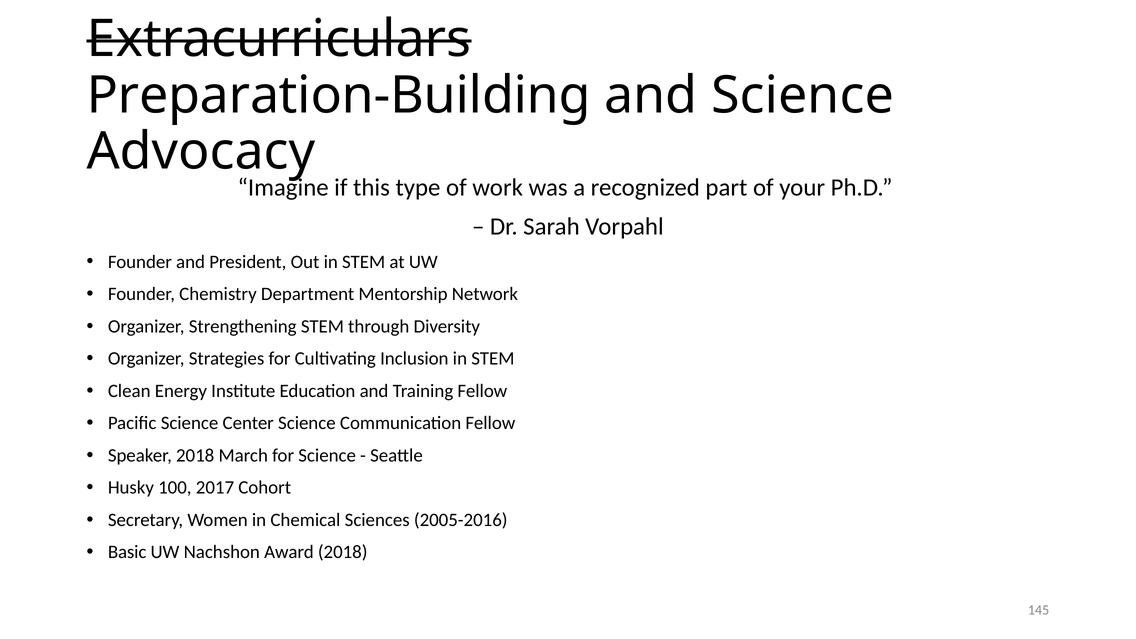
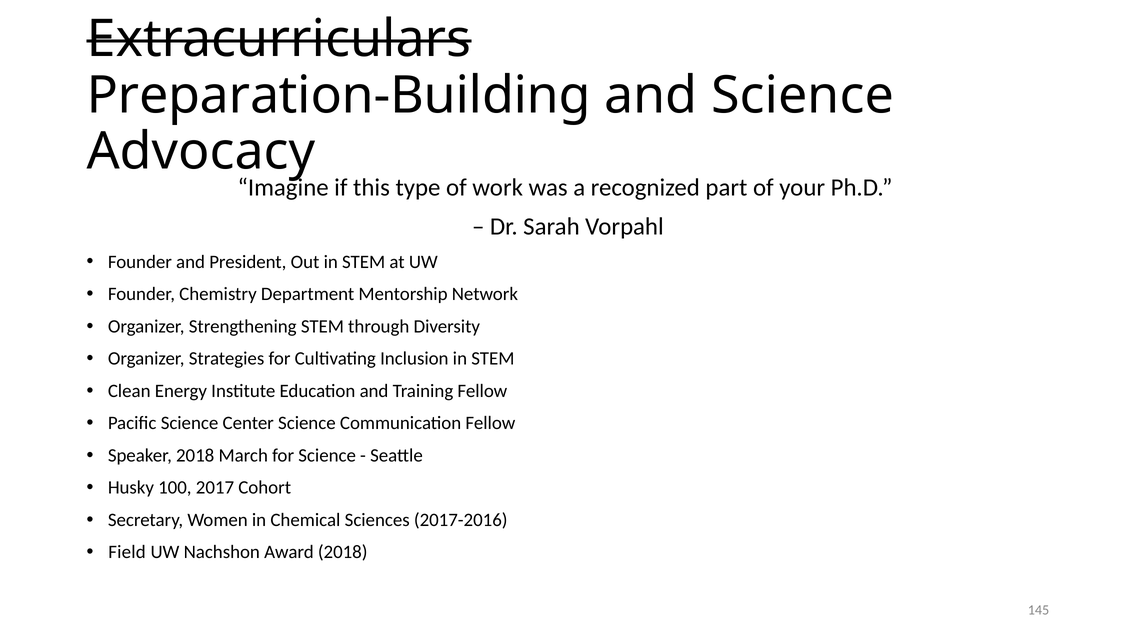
2005-2016: 2005-2016 -> 2017-2016 (461, 520)
Basic: Basic -> Field (127, 552)
